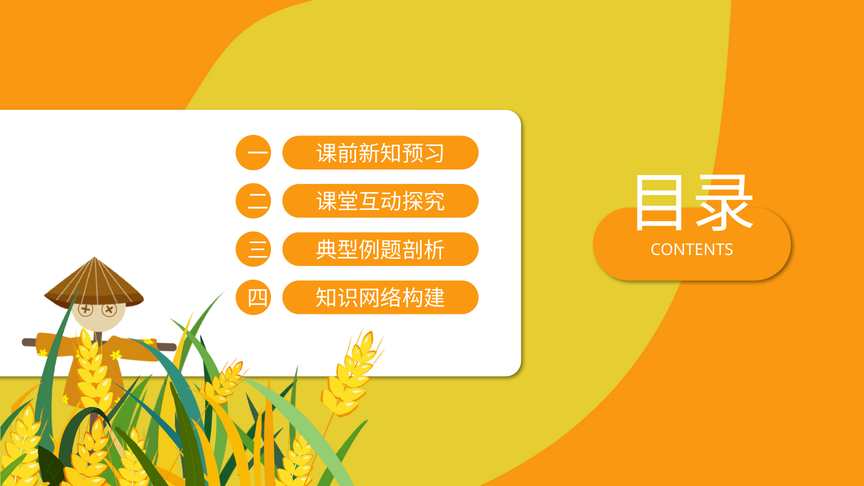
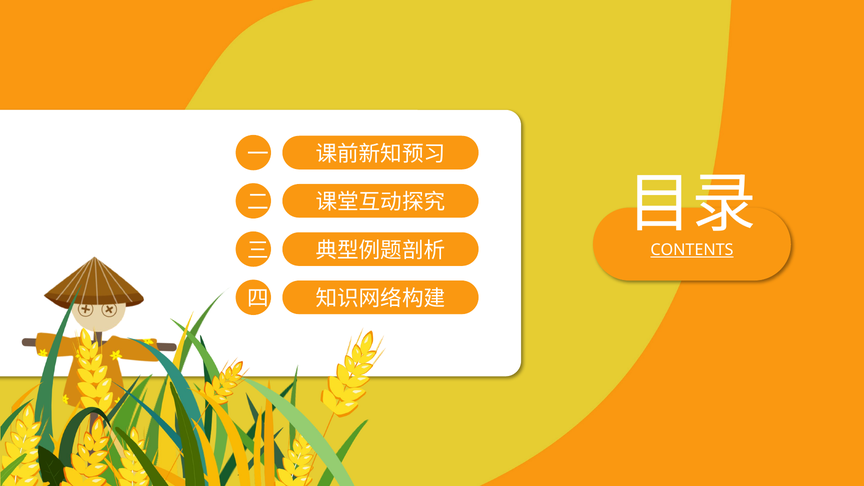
CONTENTS underline: none -> present (692, 250)
